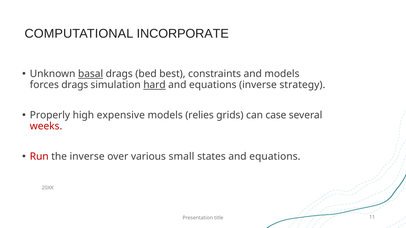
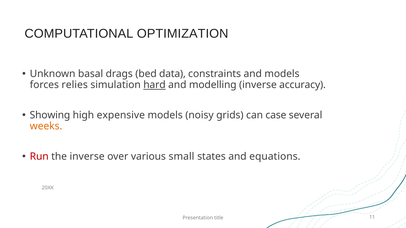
INCORPORATE: INCORPORATE -> OPTIMIZATION (183, 34)
basal underline: present -> none (91, 74)
best: best -> data (172, 74)
forces drags: drags -> relies (75, 85)
equations: equations -> modelling (213, 85)
strategy: strategy -> accuracy (302, 85)
Properly: Properly -> Showing (50, 115)
relies: relies -> noisy (199, 115)
weeks colour: red -> orange (46, 126)
